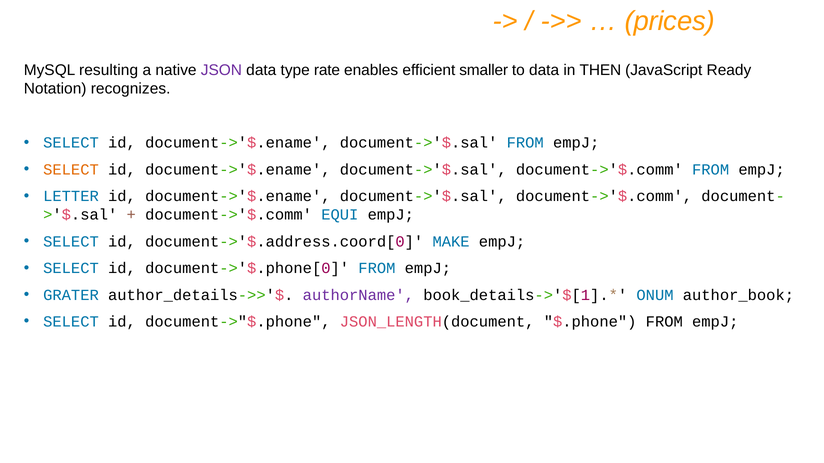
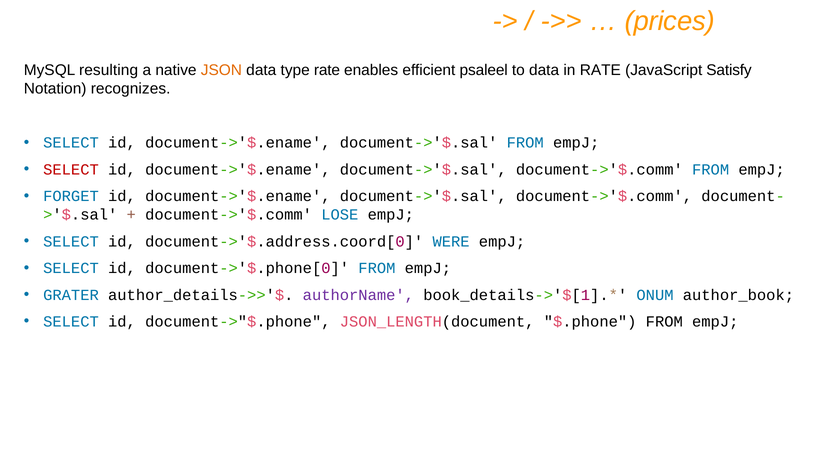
JSON colour: purple -> orange (221, 70)
smaller: smaller -> psaleel (484, 70)
in THEN: THEN -> RATE (600, 70)
Ready: Ready -> Satisfy (729, 70)
SELECT colour: orange -> red (71, 170)
LETTER: LETTER -> FORGET (71, 196)
EQUI: EQUI -> LOSE (340, 215)
MAKE: MAKE -> WERE (451, 242)
